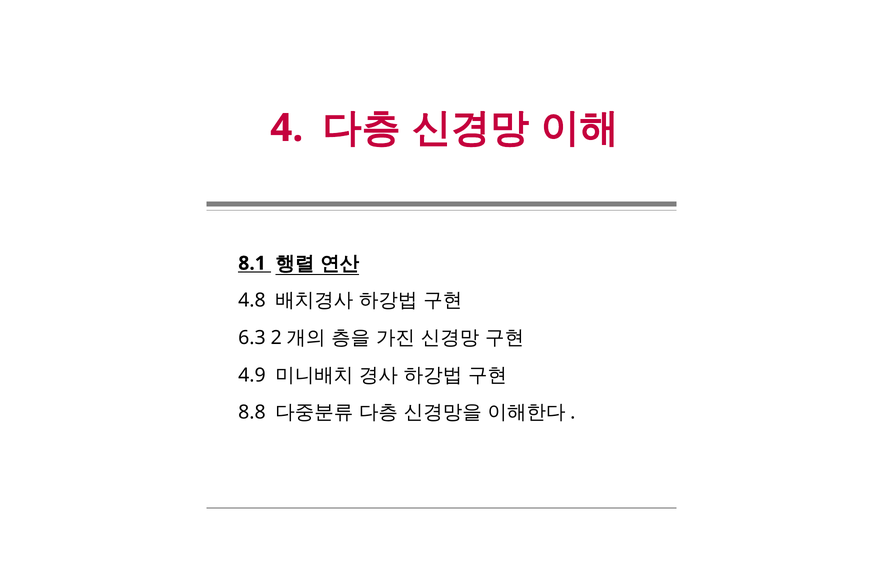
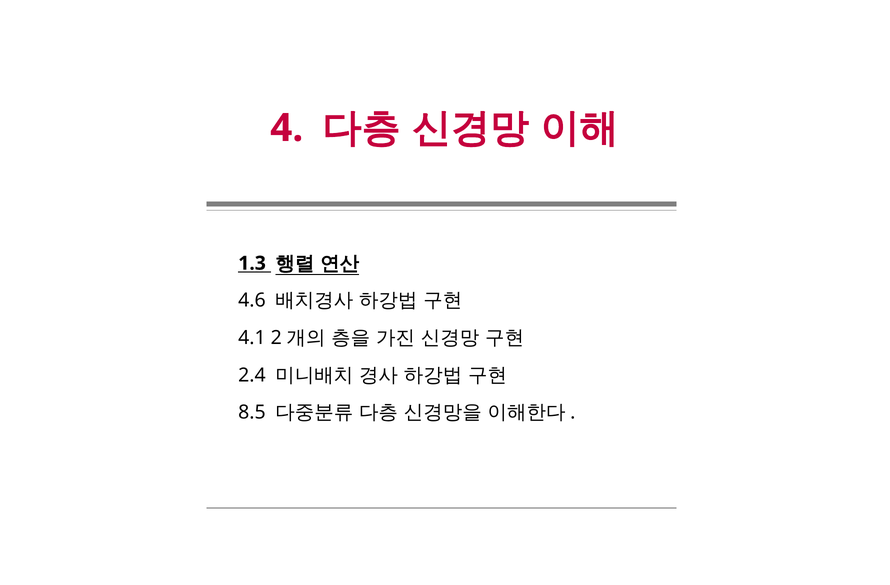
8.1: 8.1 -> 1.3 (252, 263)
4.8: 4.8 -> 4.6 (252, 300)
6.3: 6.3 -> 4.1 (252, 338)
4.9: 4.9 -> 2.4 (252, 375)
8.8: 8.8 -> 8.5 (252, 412)
